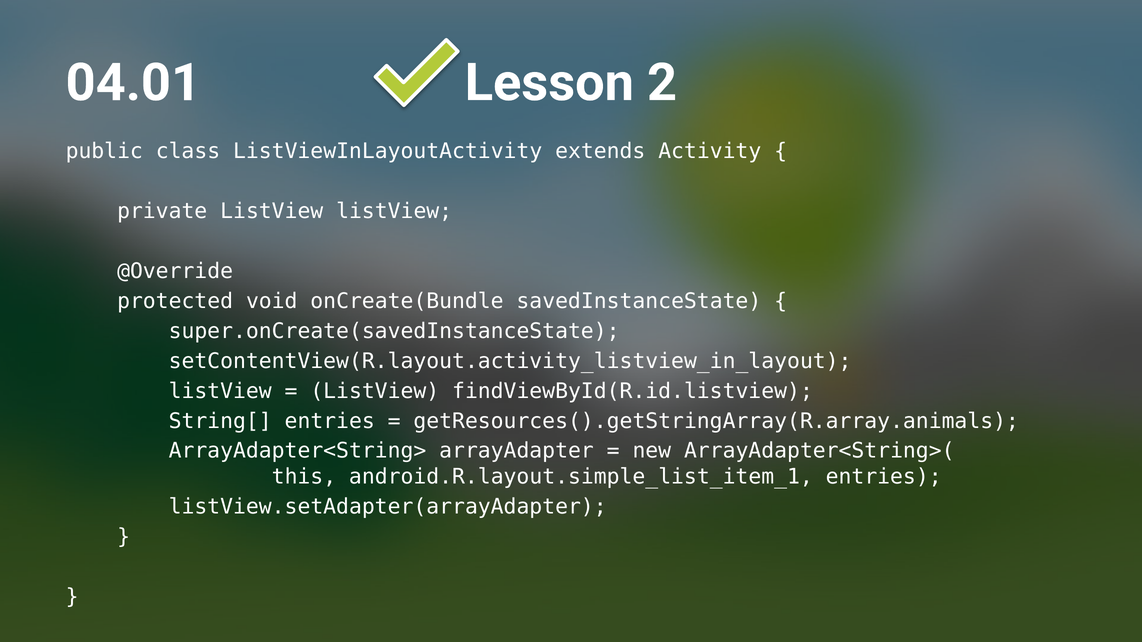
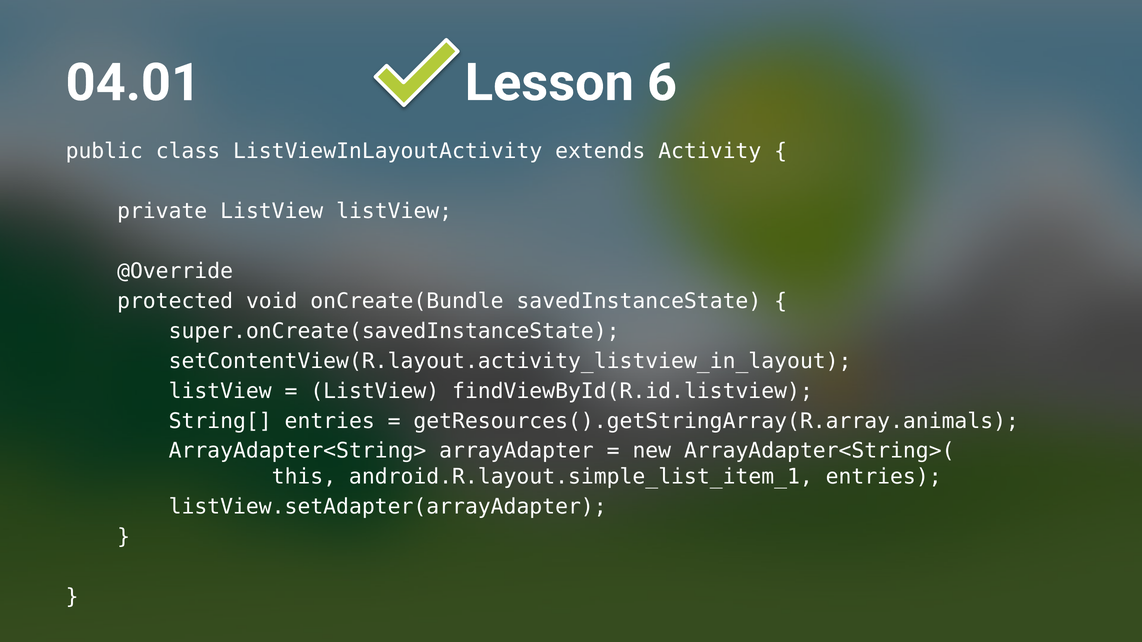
2: 2 -> 6 (662, 83)
